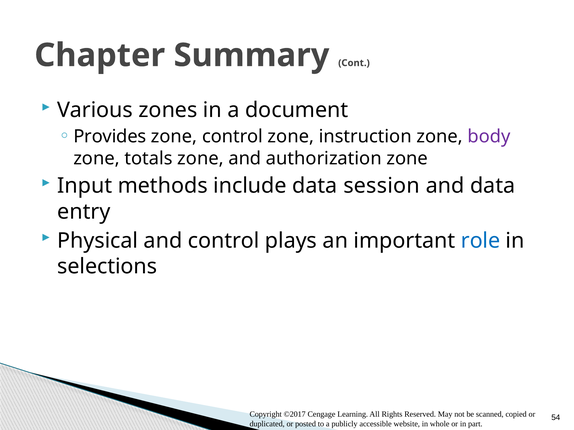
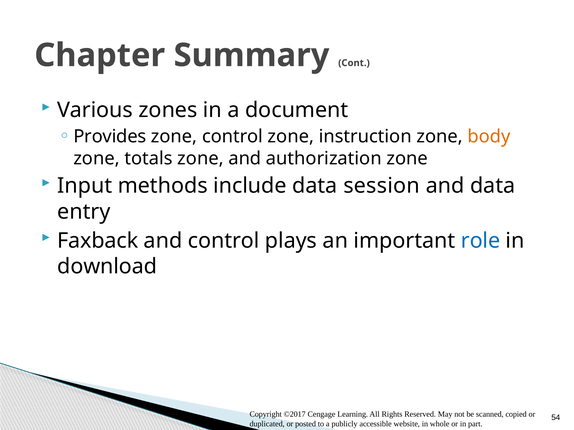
body colour: purple -> orange (489, 137)
Physical: Physical -> Faxback (98, 241)
selections: selections -> download (107, 267)
